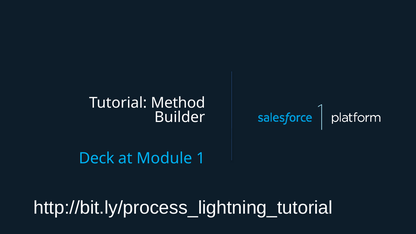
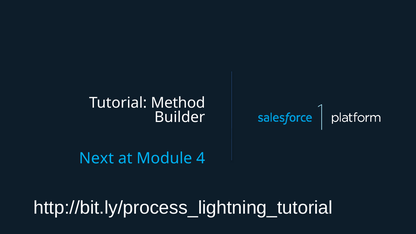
Deck: Deck -> Next (96, 158)
1: 1 -> 4 (201, 158)
